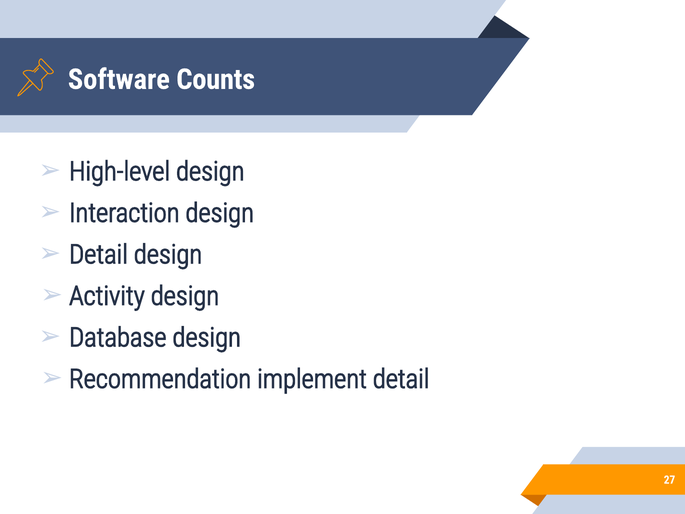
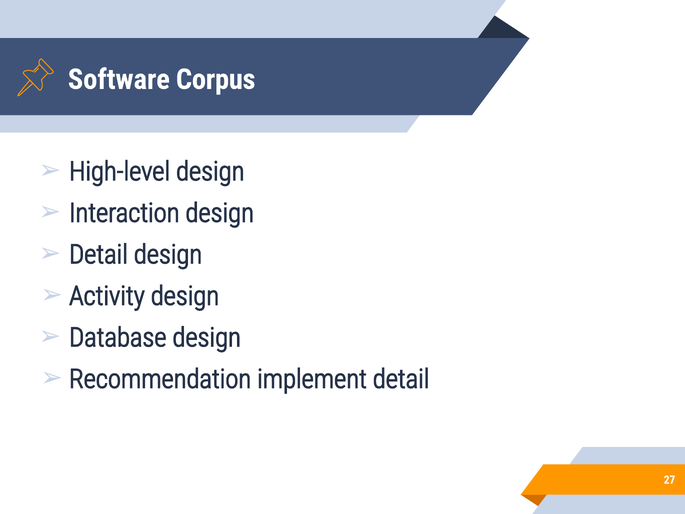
Counts: Counts -> Corpus (216, 79)
